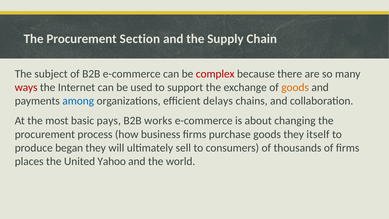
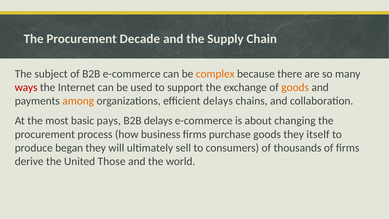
Section: Section -> Decade (140, 39)
complex colour: red -> orange (215, 74)
among colour: blue -> orange (78, 101)
B2B works: works -> delays (158, 121)
places: places -> derive (29, 161)
Yahoo: Yahoo -> Those (112, 161)
